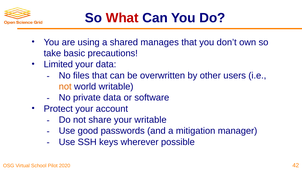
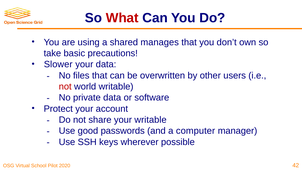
Limited: Limited -> Slower (58, 64)
not colour: orange -> red (65, 87)
mitigation: mitigation -> computer (196, 131)
